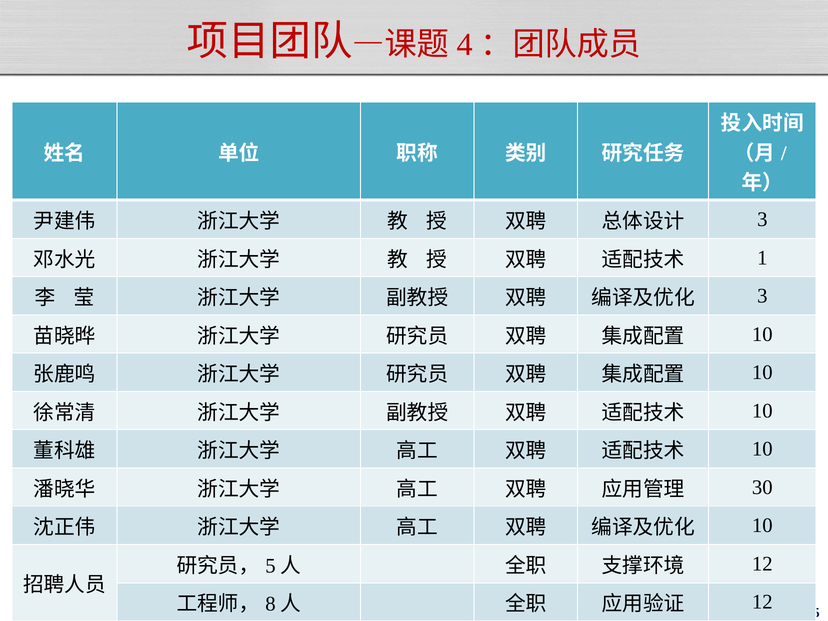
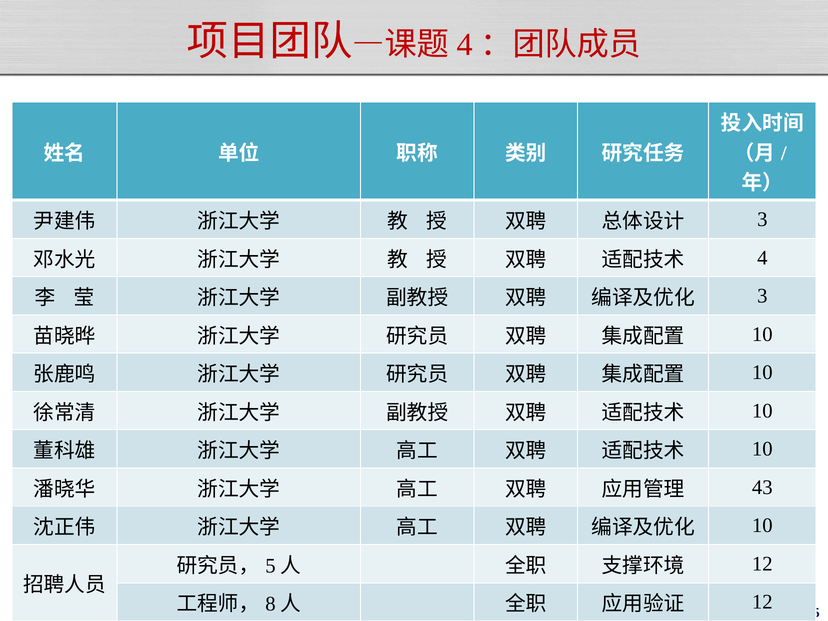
1: 1 -> 4 (762, 258)
30: 30 -> 43 (762, 487)
